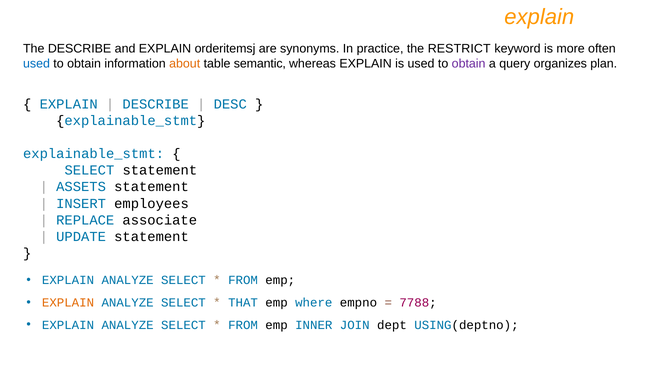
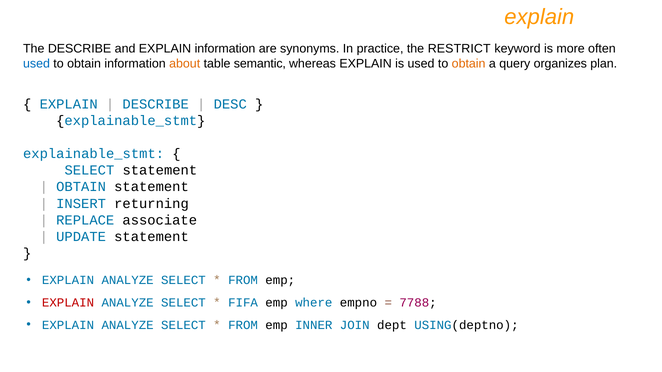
EXPLAIN orderitemsj: orderitemsj -> information (225, 49)
obtain colour: purple -> orange (469, 64)
ASSETS: ASSETS -> OBTAIN (81, 187)
employees: employees -> returning (151, 204)
EXPLAIN colour: orange -> red (68, 303)
THAT: THAT -> FIFA (243, 303)
